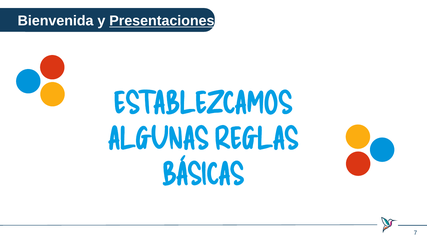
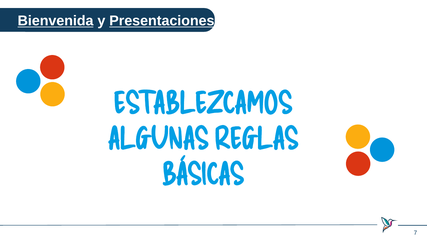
Bienvenida underline: none -> present (56, 21)
